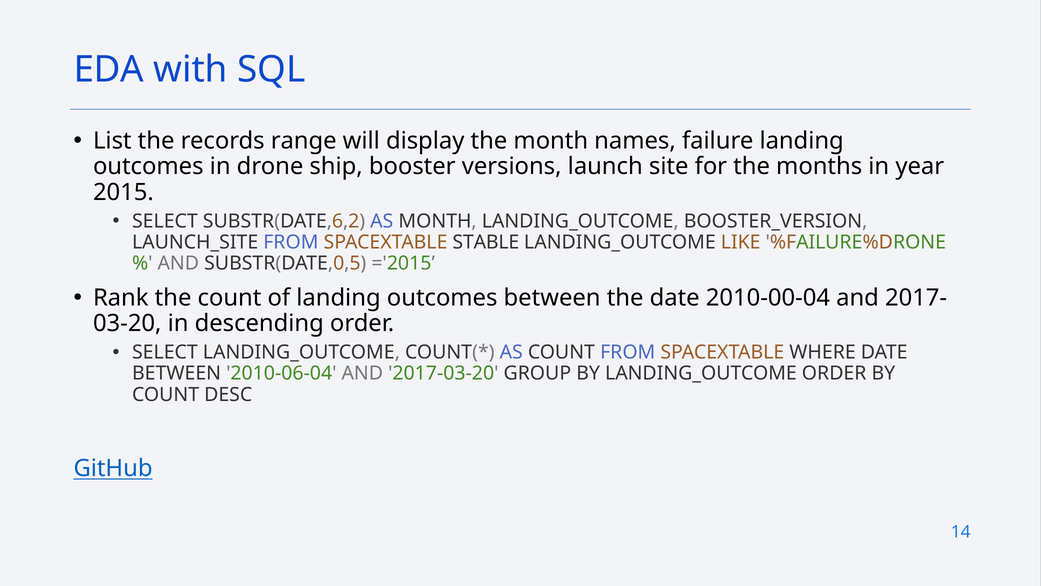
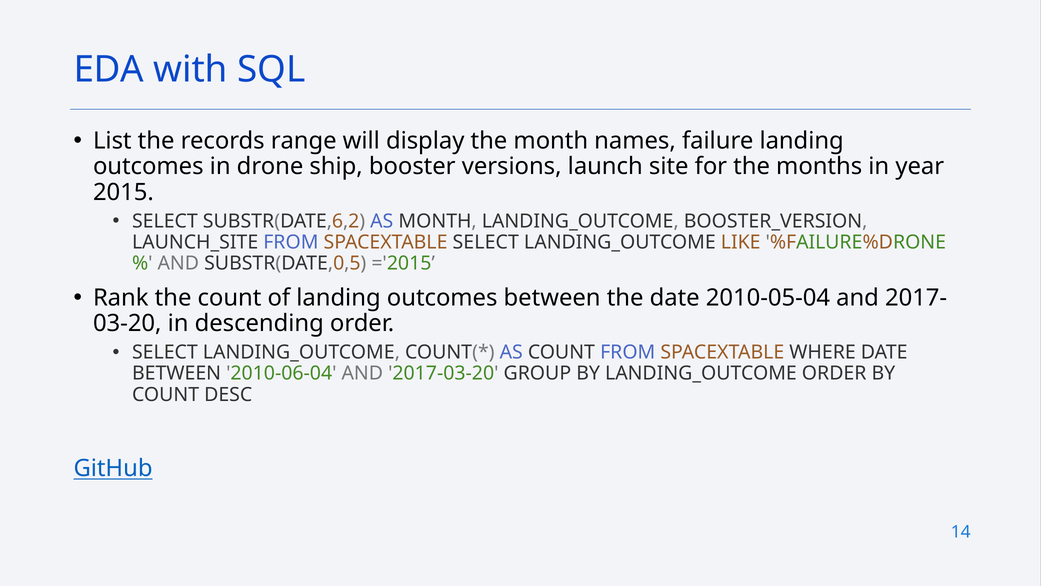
SPACEXTABLE STABLE: STABLE -> SELECT (486, 242)
2010-00-04: 2010-00-04 -> 2010-05-04 (768, 297)
